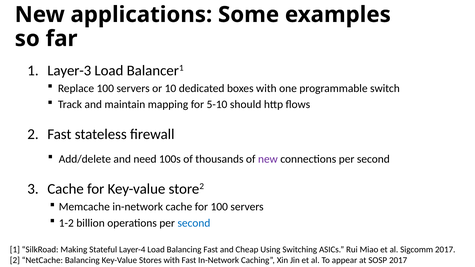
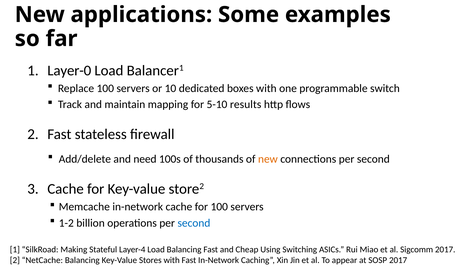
Layer-3: Layer-3 -> Layer-0 (69, 71)
should: should -> results (246, 105)
new colour: purple -> orange (268, 159)
